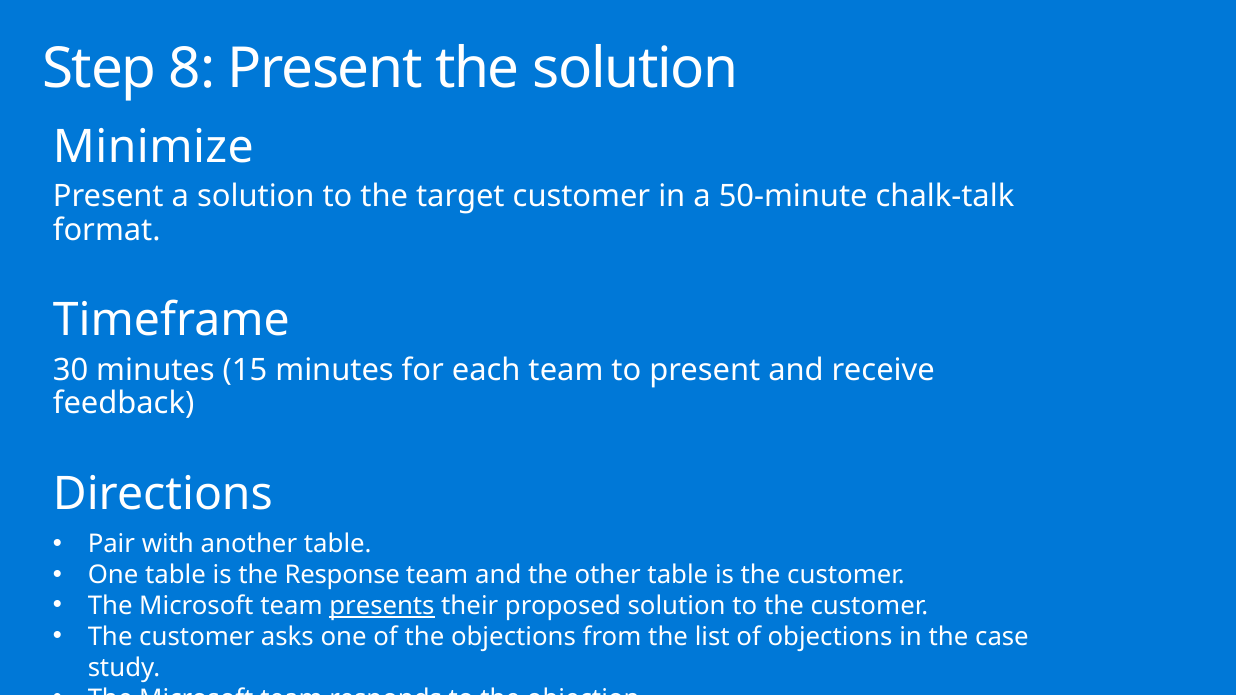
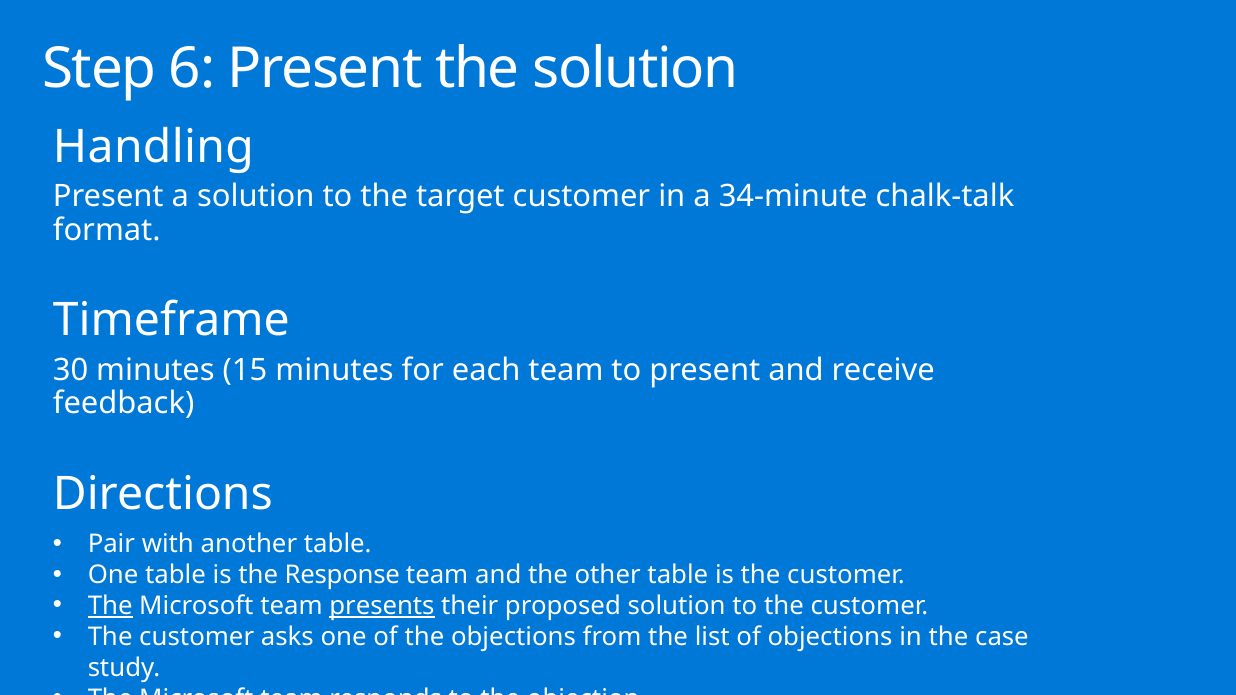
8: 8 -> 6 (192, 69)
Minimize: Minimize -> Handling (153, 147)
50-minute: 50-minute -> 34-minute (793, 197)
The underline: none -> present (110, 606)
